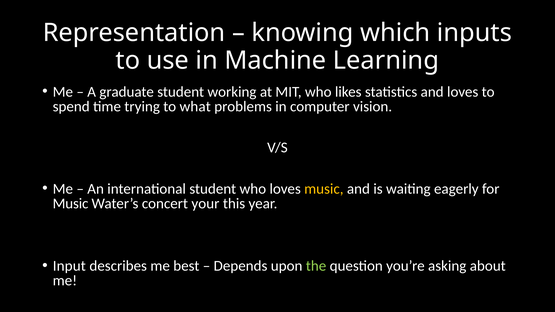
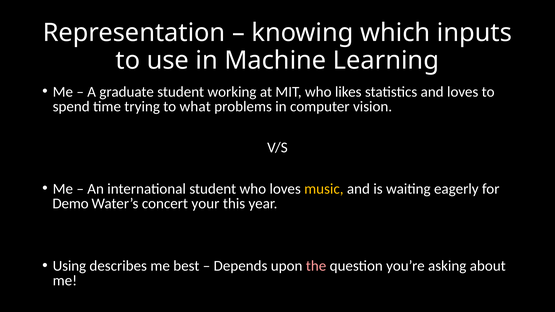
Music: Music -> Demo (71, 204)
Input: Input -> Using (69, 266)
the colour: light green -> pink (316, 266)
